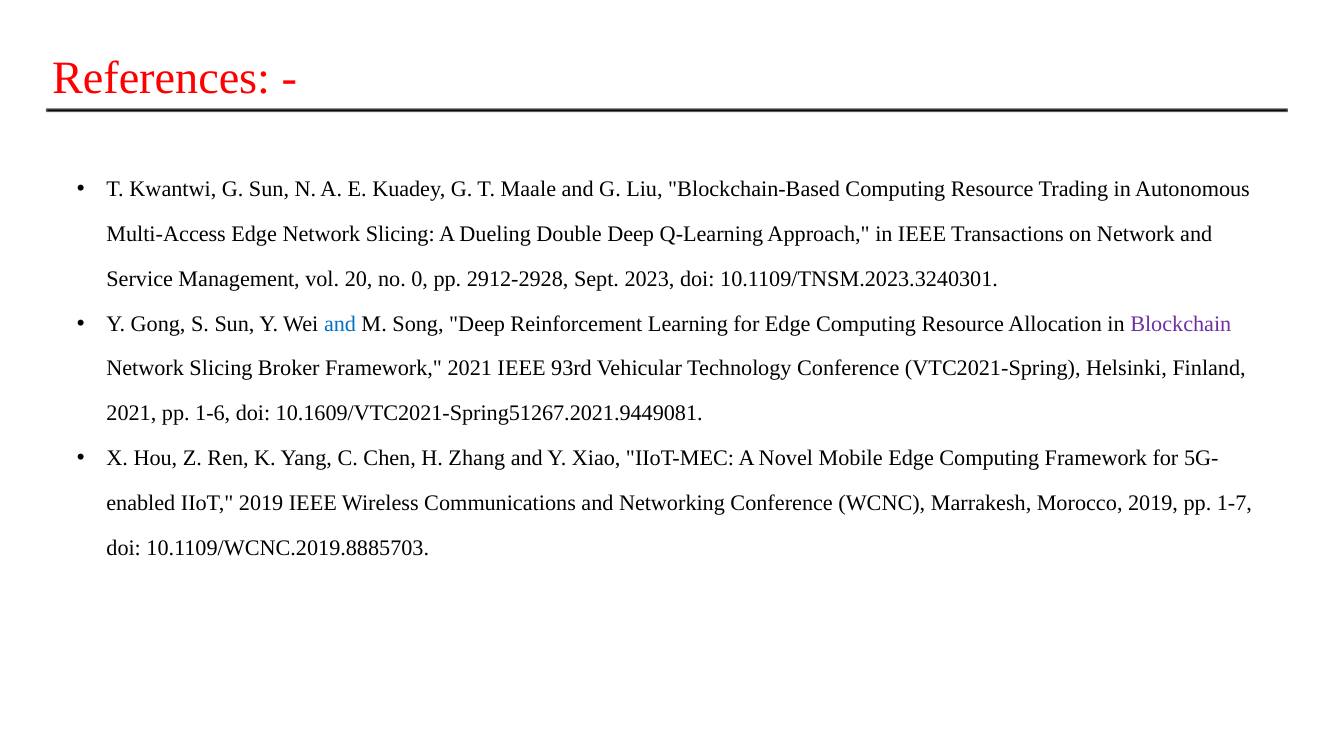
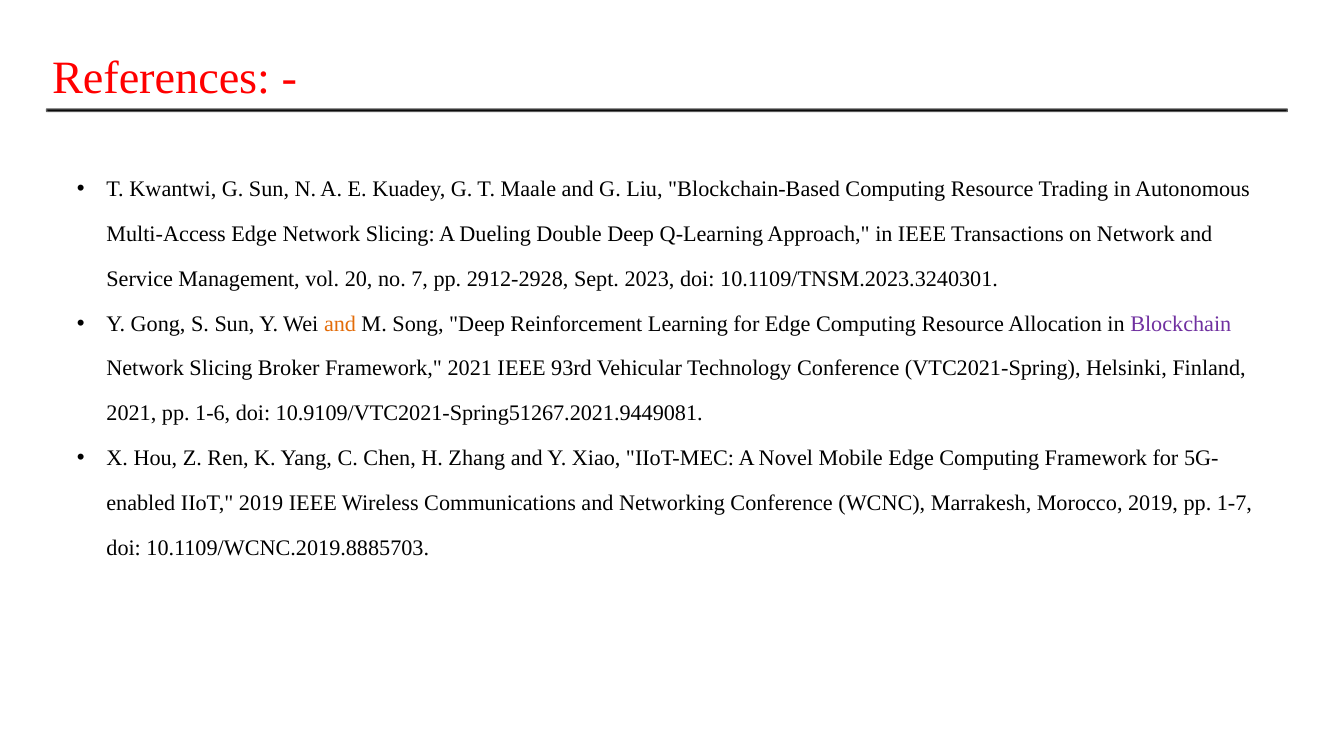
0: 0 -> 7 (420, 279)
and colour: blue -> orange (340, 324)
10.1609/VTC2021-Spring51267.2021.9449081: 10.1609/VTC2021-Spring51267.2021.9449081 -> 10.9109/VTC2021-Spring51267.2021.9449081 (489, 414)
